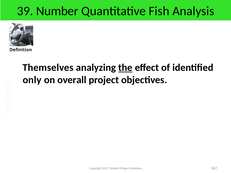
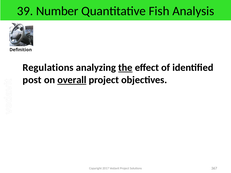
Themselves: Themselves -> Regulations (48, 68)
only: only -> post (32, 80)
overall underline: none -> present (72, 80)
